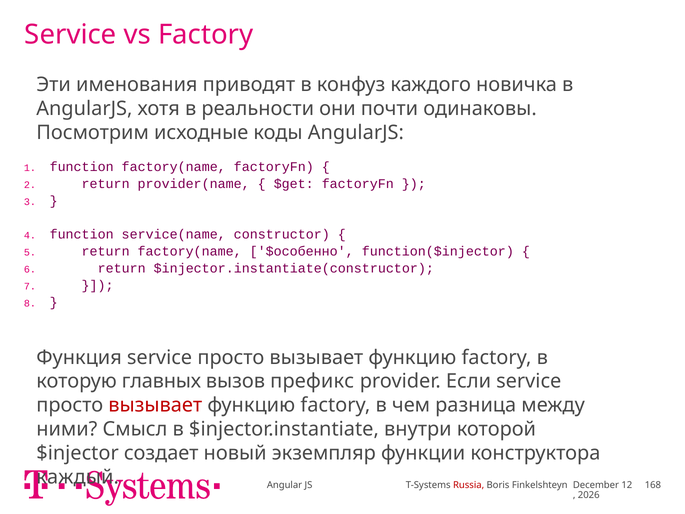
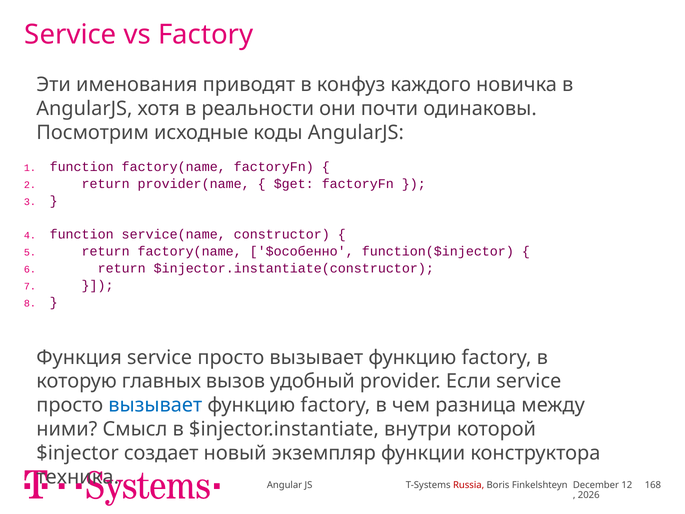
префикс: префикс -> удобный (312, 381)
вызывает colour: red -> blue (155, 405)
каждый: каждый -> техника (78, 477)
